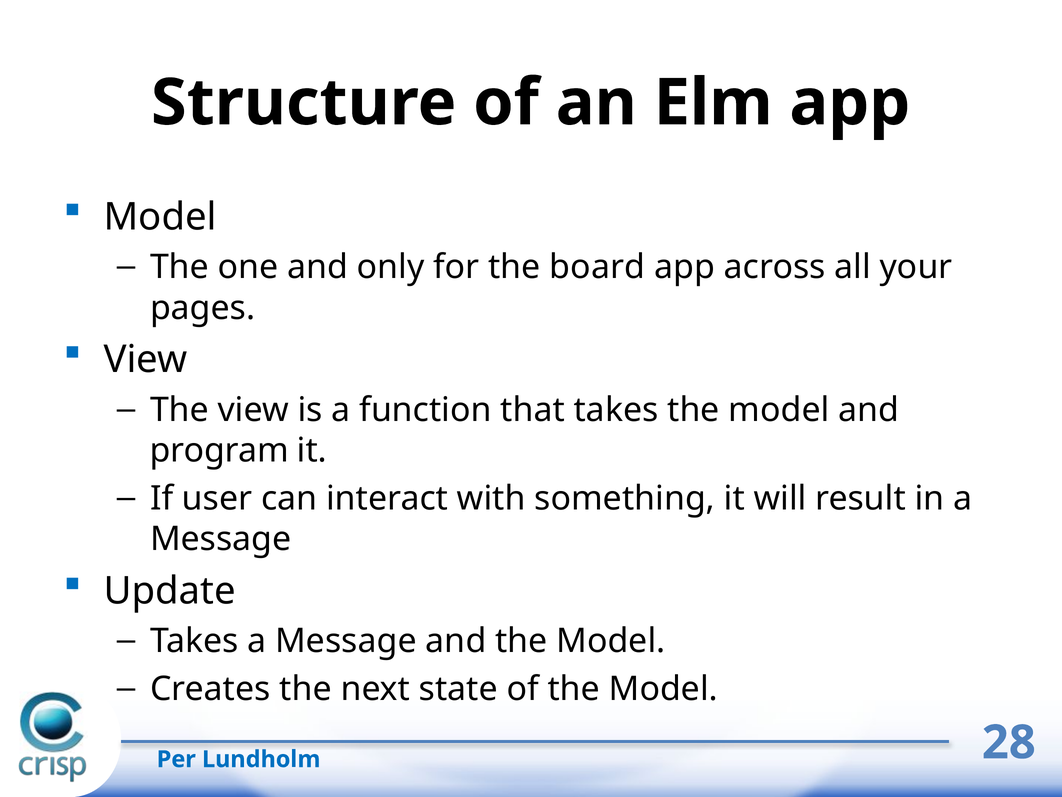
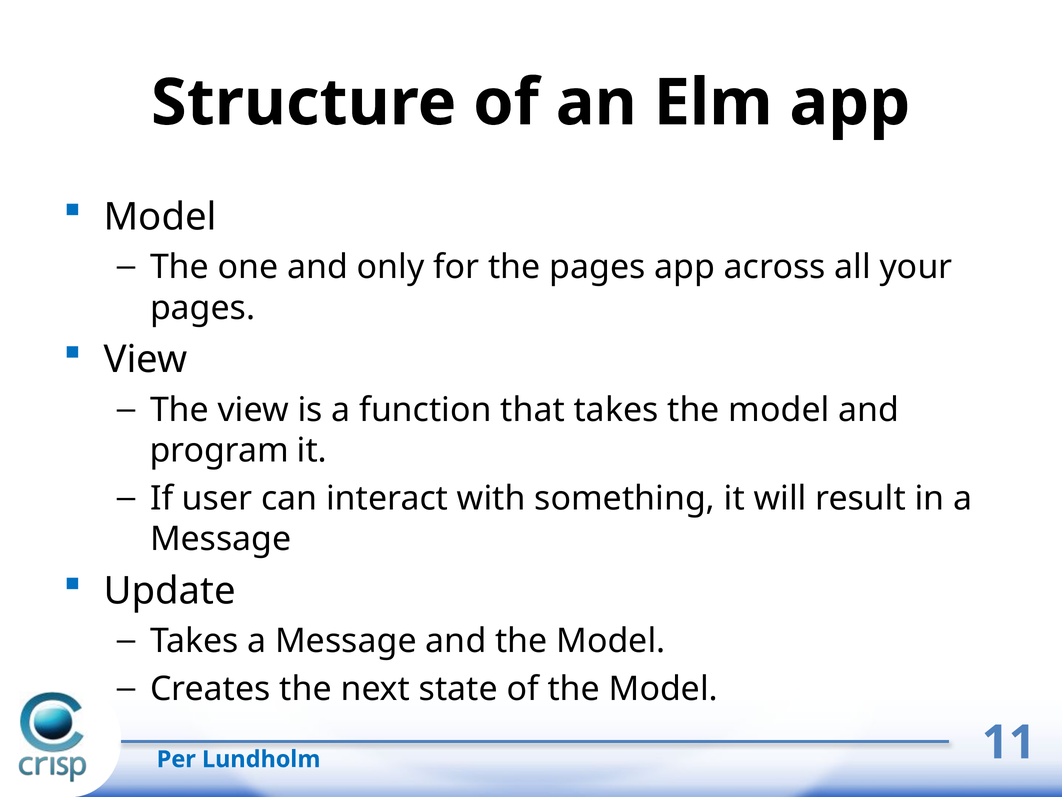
the board: board -> pages (597, 267)
28: 28 -> 11 (1009, 742)
